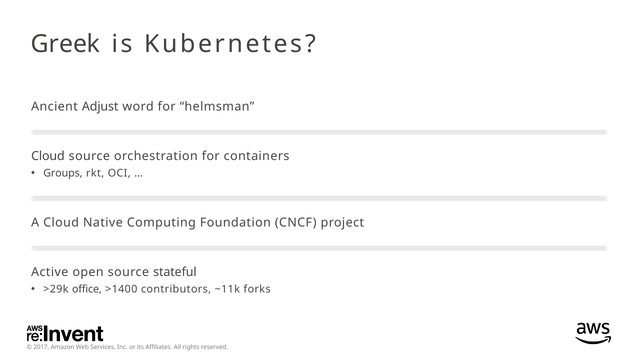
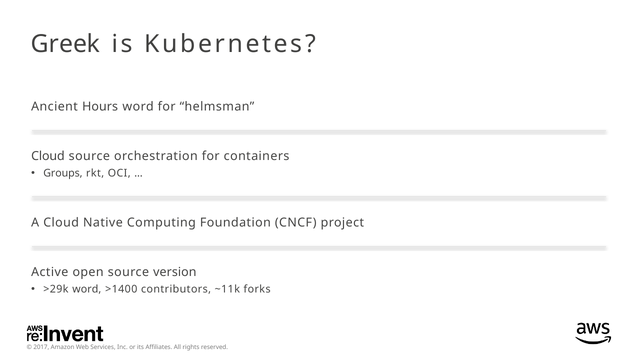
Adjust: Adjust -> Hours (100, 106)
stateful: stateful -> version (175, 272)
>29k office: office -> word (87, 289)
